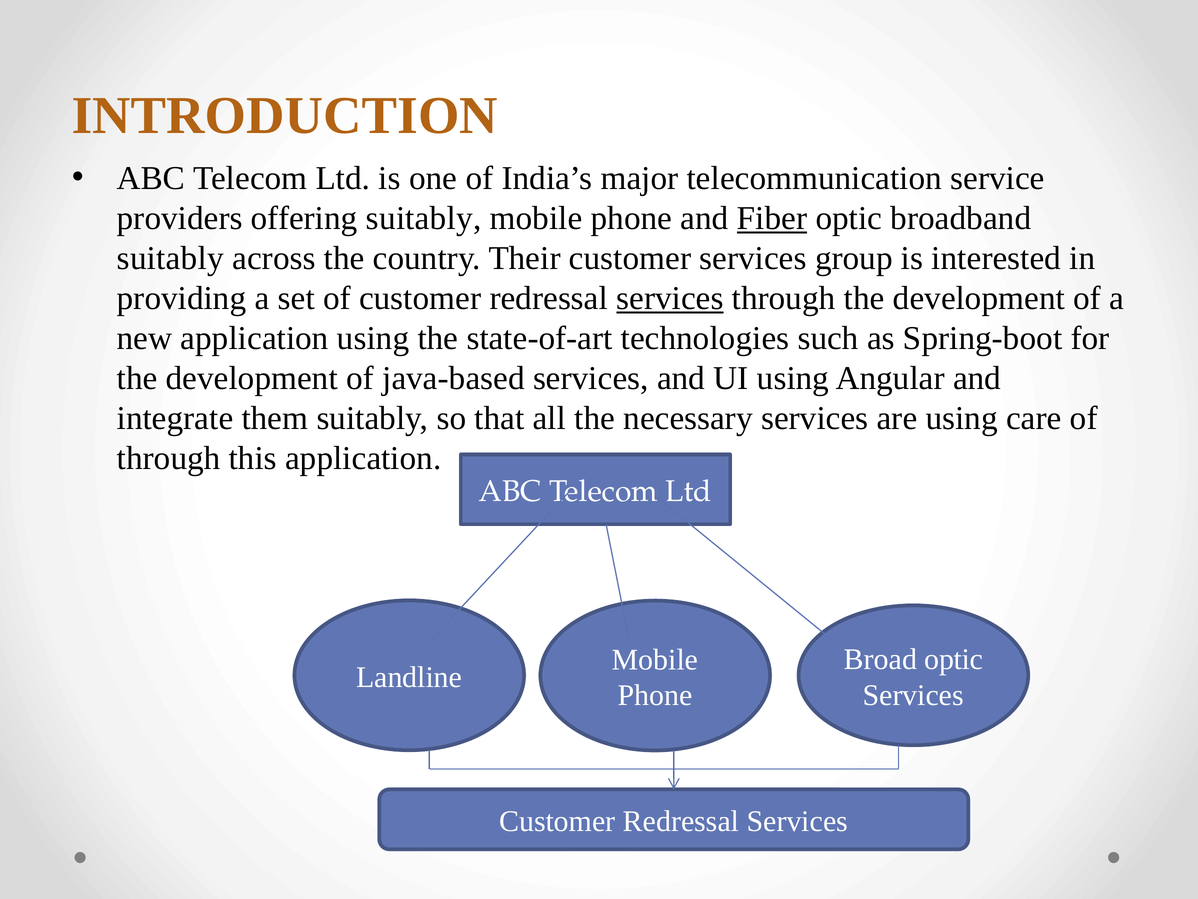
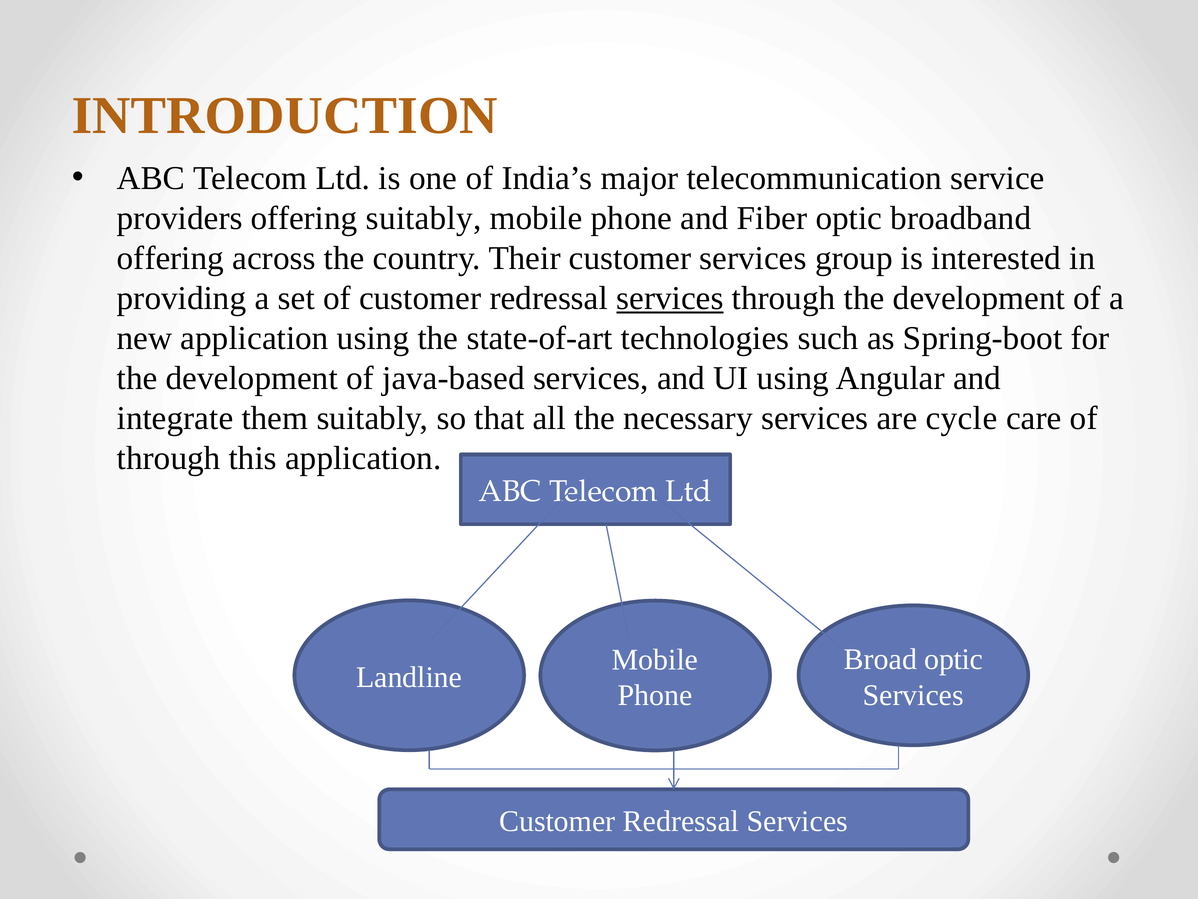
Fiber underline: present -> none (772, 218)
suitably: suitably -> offering (170, 258)
are using: using -> cycle (962, 418)
